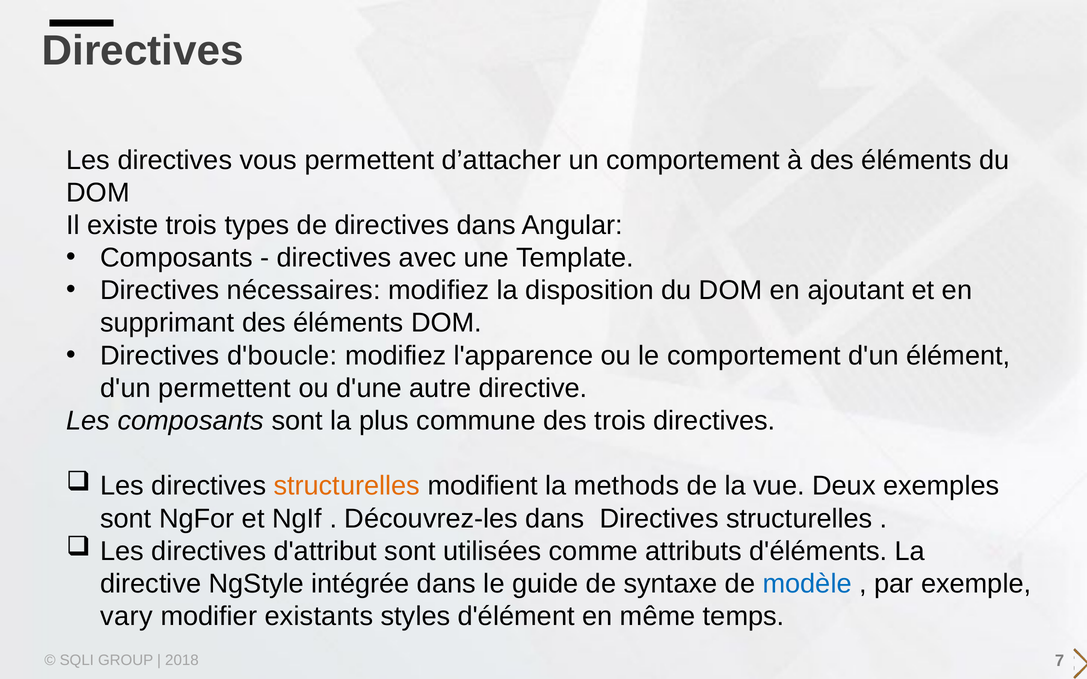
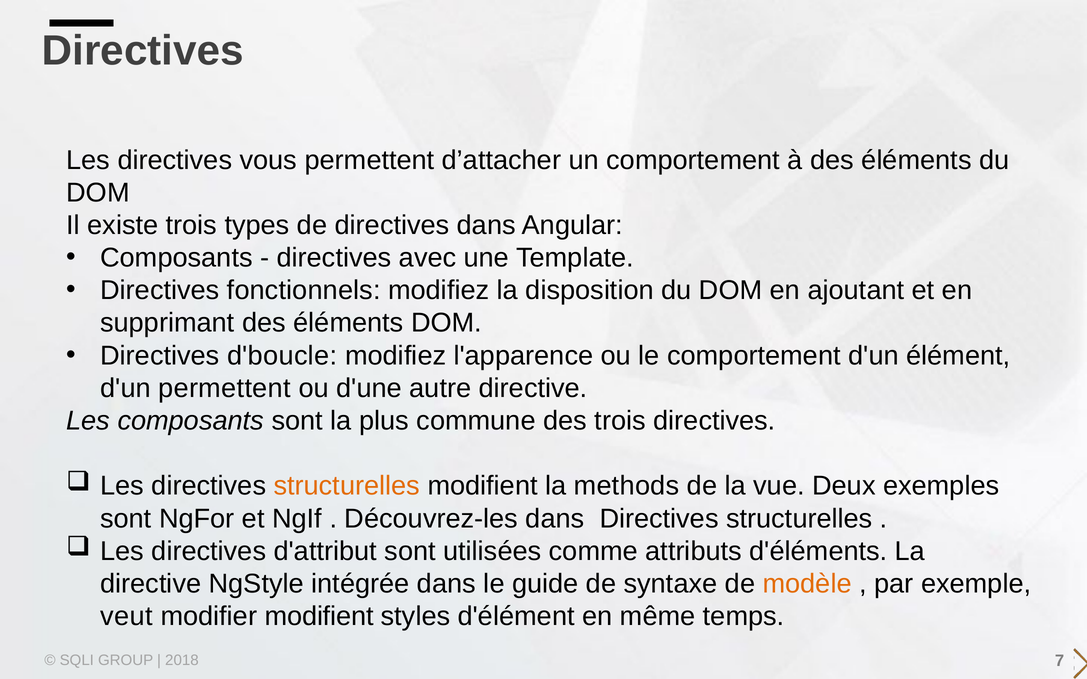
nécessaires: nécessaires -> fonctionnels (304, 291)
modèle colour: blue -> orange (807, 584)
vary: vary -> veut (127, 617)
modifier existants: existants -> modifient (319, 617)
